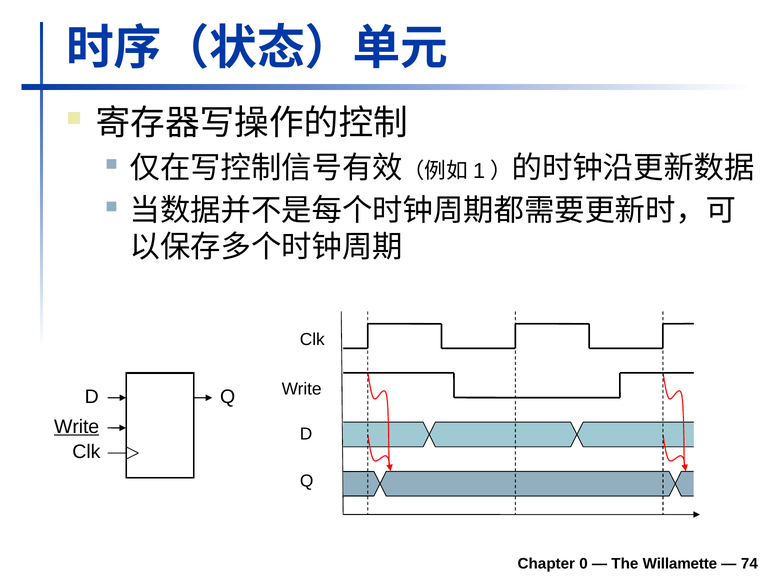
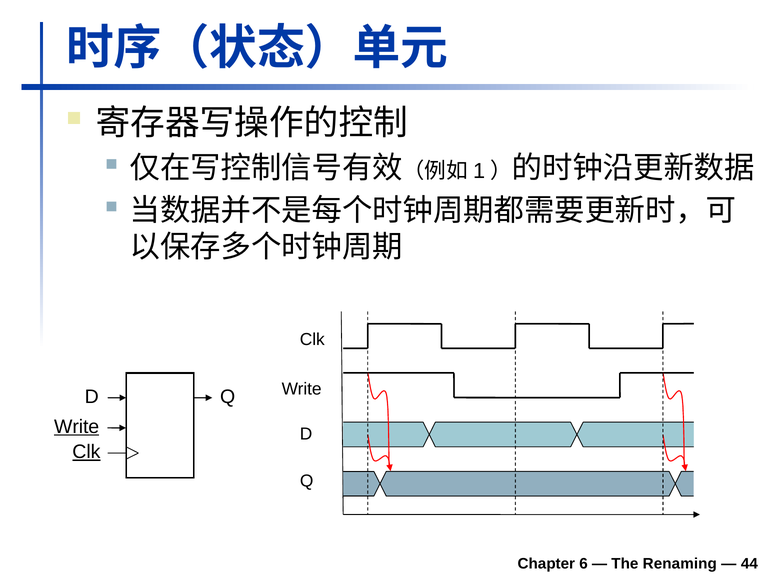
Clk underline: none -> present (86, 452)
0: 0 -> 6 (583, 564)
Willamette: Willamette -> Renaming (680, 564)
74: 74 -> 44 (749, 564)
